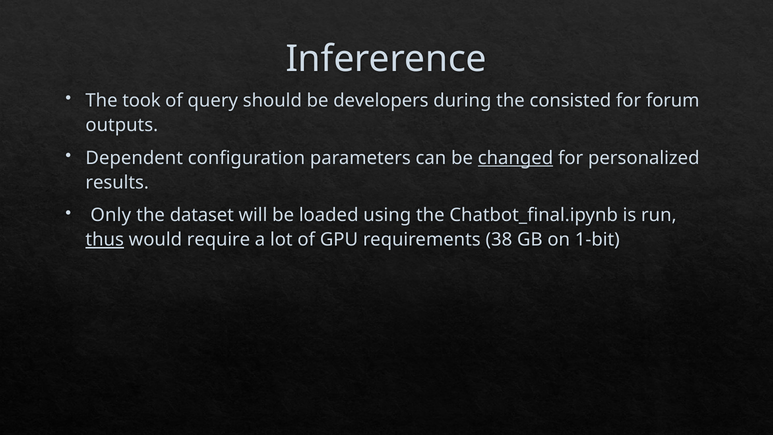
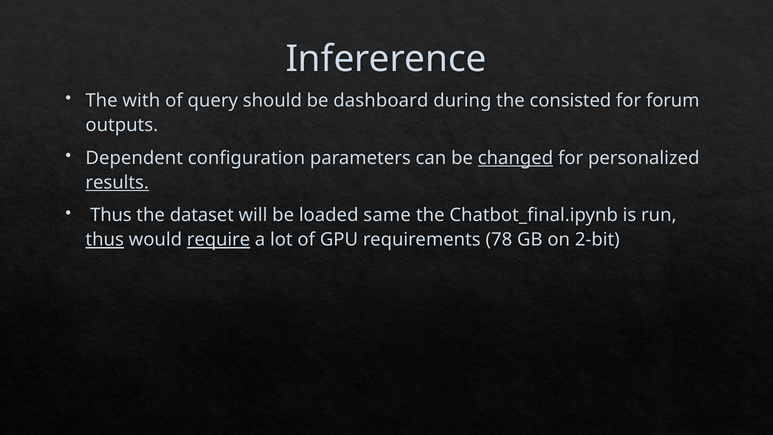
took: took -> with (141, 101)
developers: developers -> dashboard (381, 101)
results underline: none -> present (117, 182)
Only: Only -> Thus (111, 215)
using: using -> same (387, 215)
require underline: none -> present (218, 240)
38: 38 -> 78 (499, 240)
1-bit: 1-bit -> 2-bit (597, 240)
